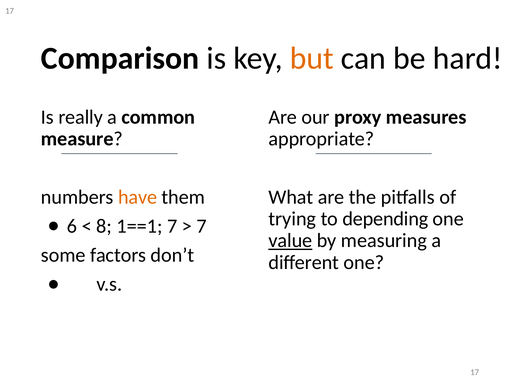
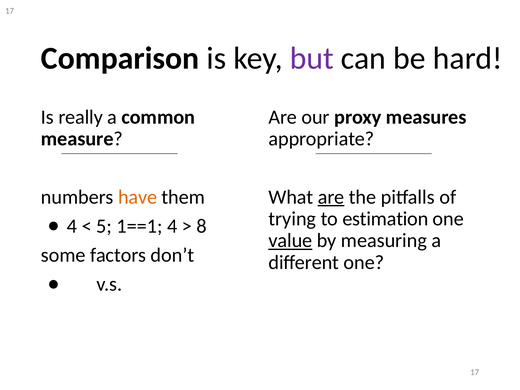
but colour: orange -> purple (312, 58)
are underline: none -> present (331, 197)
depending: depending -> estimation (385, 219)
6: 6 -> 4 (72, 226)
8: 8 -> 5 (104, 226)
1==1 7: 7 -> 4 (172, 226)
7: 7 -> 8 (202, 226)
